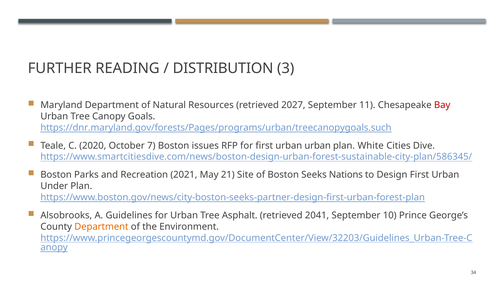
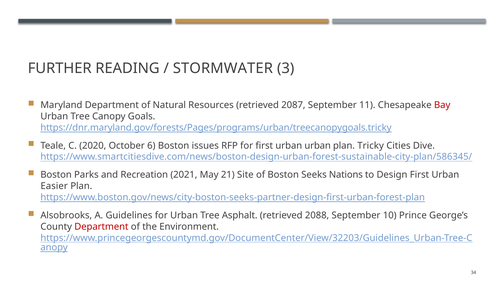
DISTRIBUTION: DISTRIBUTION -> STORMWATER (223, 68)
2027: 2027 -> 2087 (293, 105)
https://dnr.maryland.gov/forests/Pages/programs/urban/treecanopygoals.such: https://dnr.maryland.gov/forests/Pages/programs/urban/treecanopygoals.such -> https://dnr.maryland.gov/forests/Pages/programs/urban/treecanopygoals.tricky (216, 128)
7: 7 -> 6 (151, 146)
White: White -> Tricky (371, 146)
Under: Under -> Easier (54, 186)
2041: 2041 -> 2088 (317, 216)
Department colour: orange -> red (101, 227)
